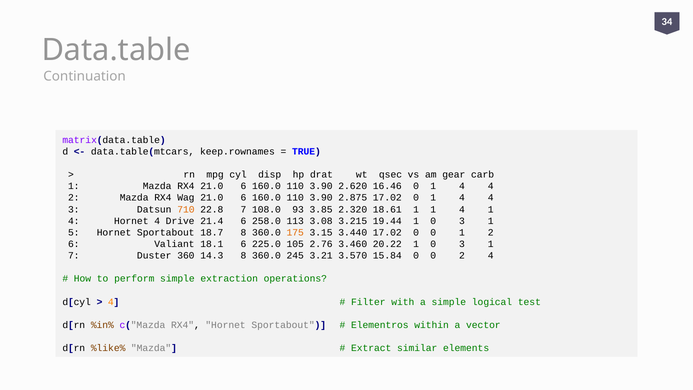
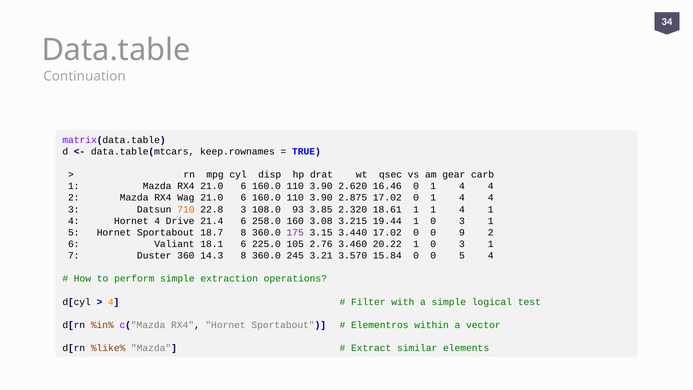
22.8 7: 7 -> 3 (243, 209)
113: 113 -> 160 (295, 221)
175 colour: orange -> purple (295, 232)
0 0 1: 1 -> 9 (462, 232)
0 2: 2 -> 5 (462, 256)
